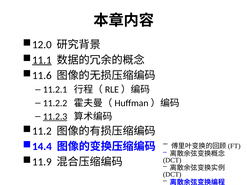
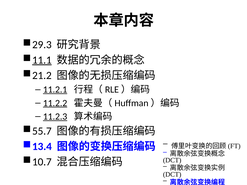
12.0: 12.0 -> 29.3 (42, 45)
11.6: 11.6 -> 21.2 (42, 76)
11.2.1 underline: none -> present (55, 90)
11.2.2 underline: none -> present (55, 103)
11.2: 11.2 -> 55.7 (42, 131)
14.4: 14.4 -> 13.4 (42, 147)
11.9: 11.9 -> 10.7 (42, 162)
